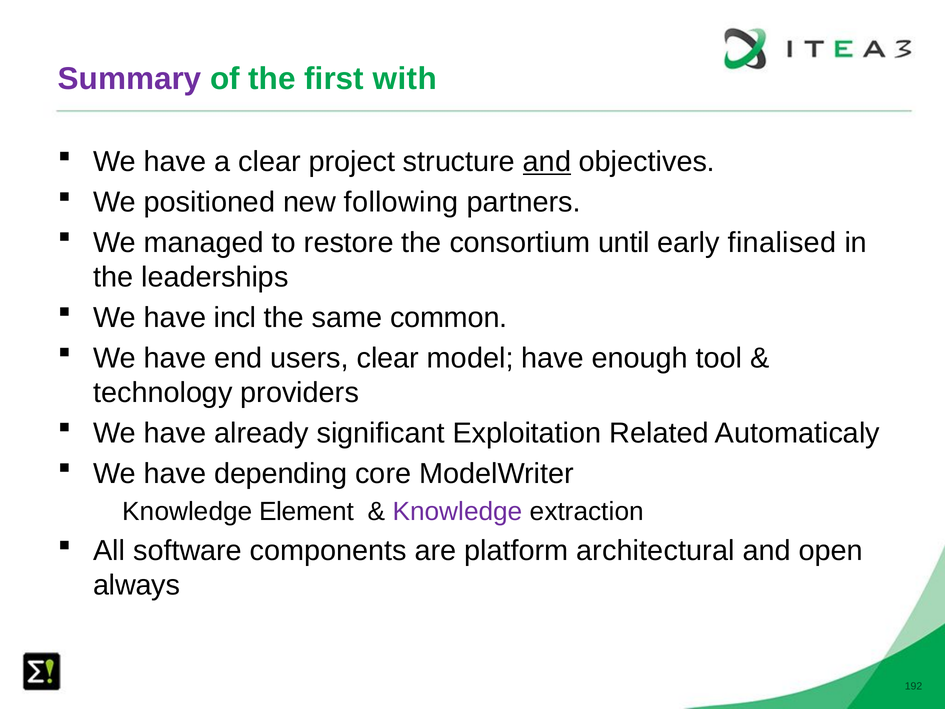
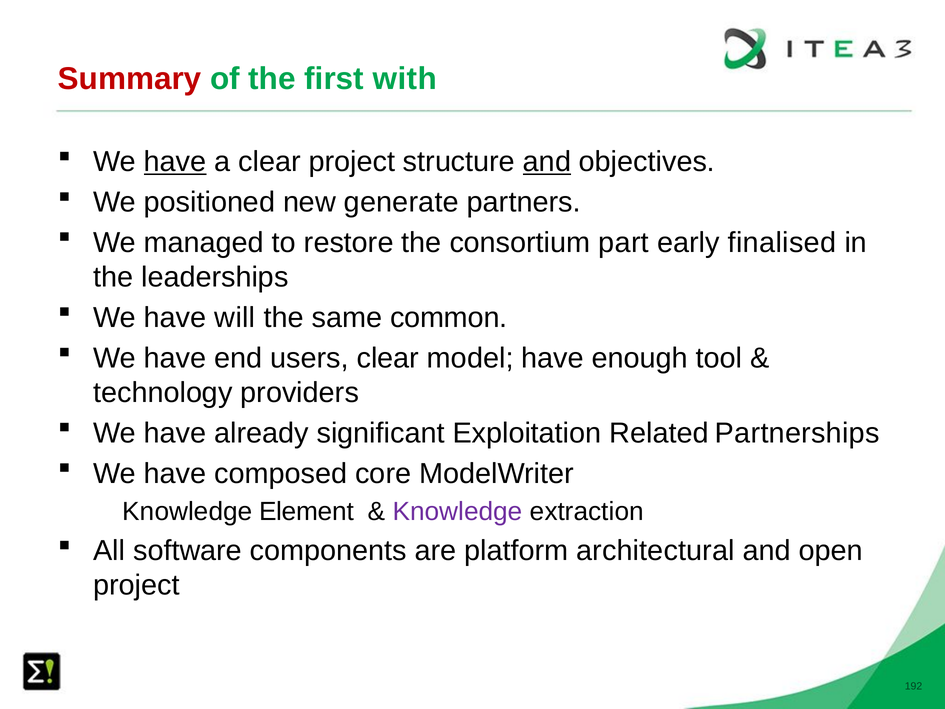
Summary colour: purple -> red (130, 79)
have underline: none -> present (175, 162)
following: following -> generate (401, 202)
until: until -> part (624, 243)
incl: incl -> will (235, 318)
Automaticaly: Automaticaly -> Partnerships (797, 433)
depending: depending -> composed (281, 473)
always: always -> project (136, 585)
